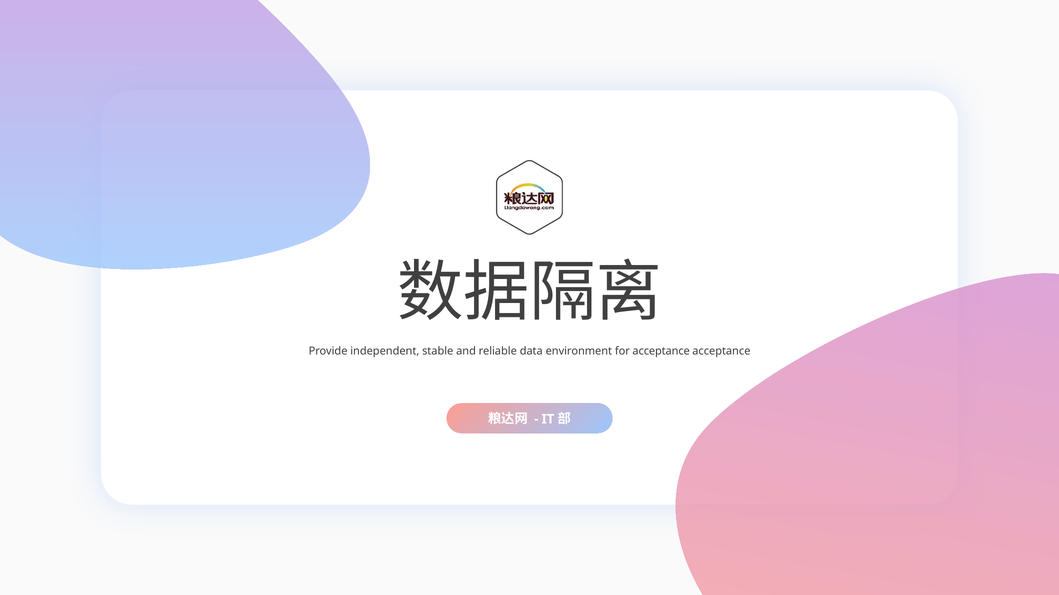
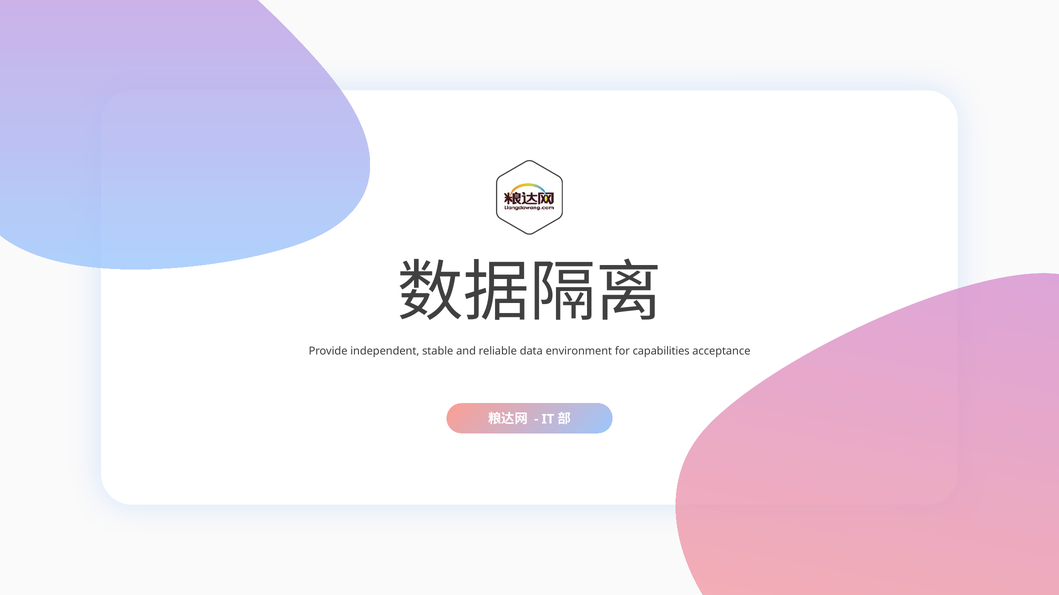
for acceptance: acceptance -> capabilities (661, 351)
